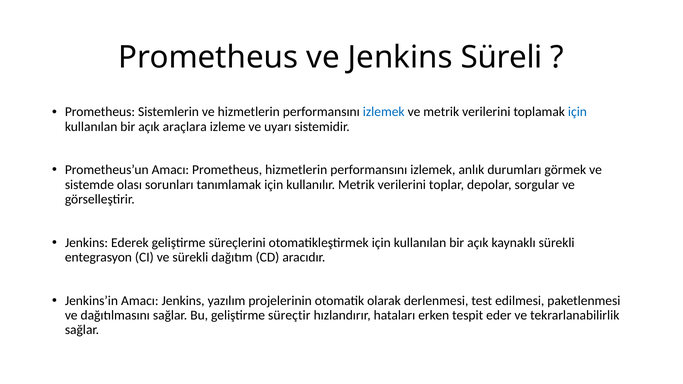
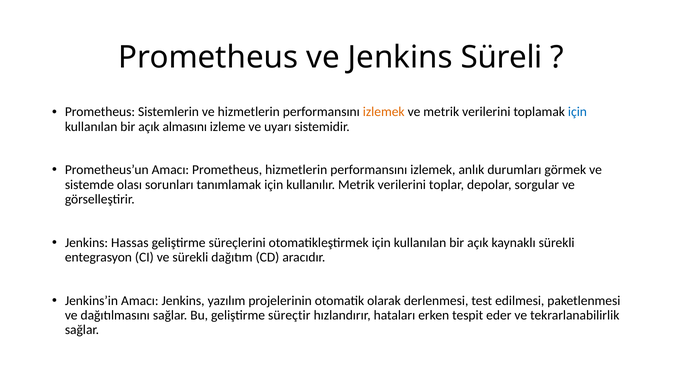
izlemek colour: blue -> orange (384, 112)
araçlara: araçlara -> almasını (185, 127)
Ederek: Ederek -> Hassas (130, 243)
